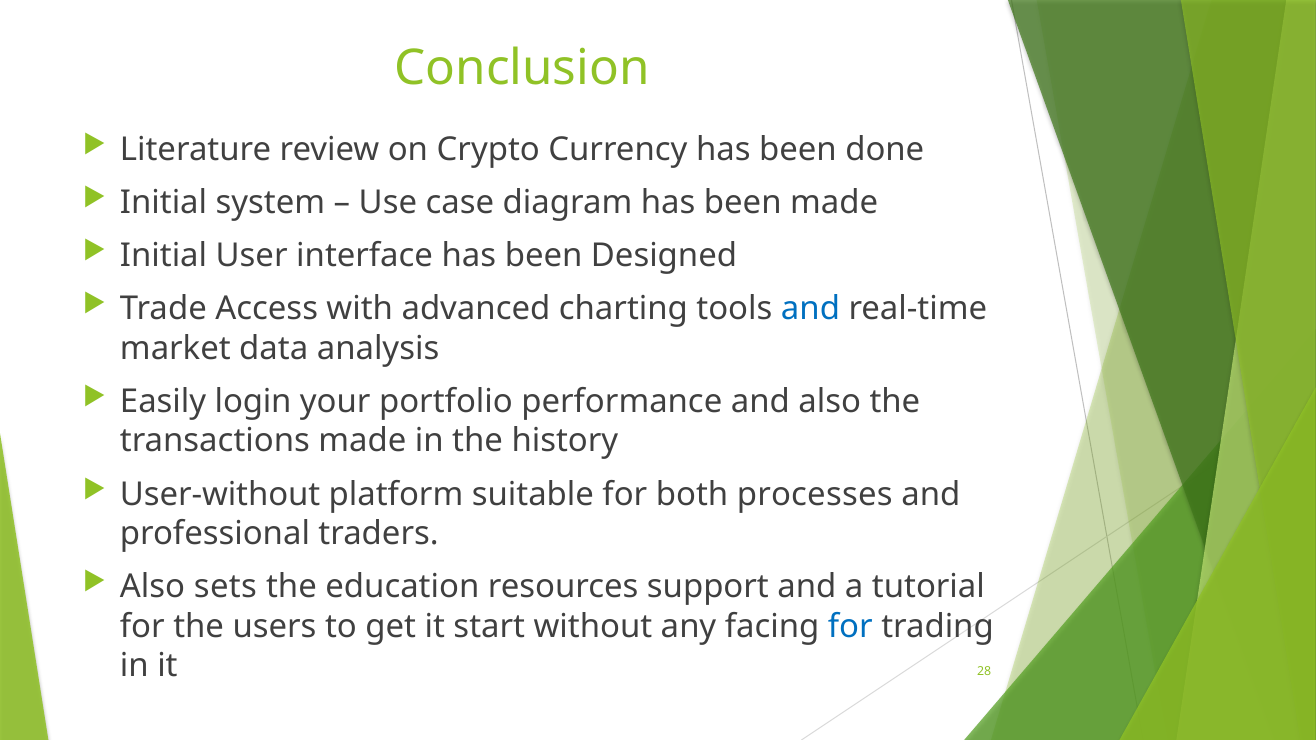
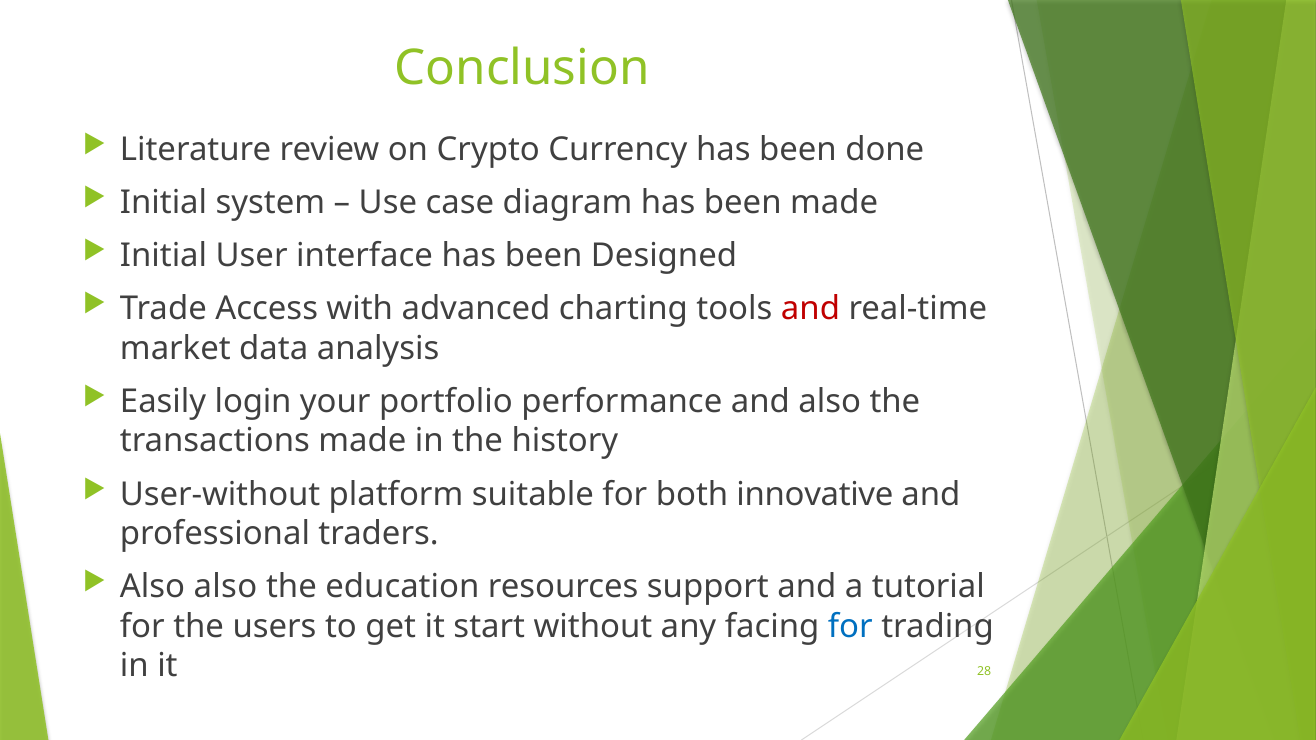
and colour: blue -> red (810, 309)
processes: processes -> innovative (815, 494)
Also sets: sets -> also (225, 587)
